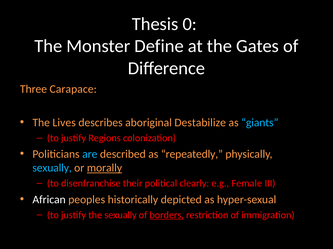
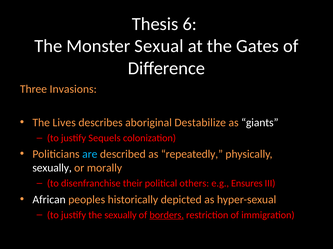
0: 0 -> 6 (190, 24)
Define: Define -> Sexual (159, 46)
Carapace: Carapace -> Invasions (73, 89)
giants colour: light blue -> white (260, 123)
Regions: Regions -> Sequels (104, 138)
sexually colour: light blue -> white (52, 168)
morally underline: present -> none (104, 168)
clearly: clearly -> others (194, 184)
Female: Female -> Ensures (247, 184)
